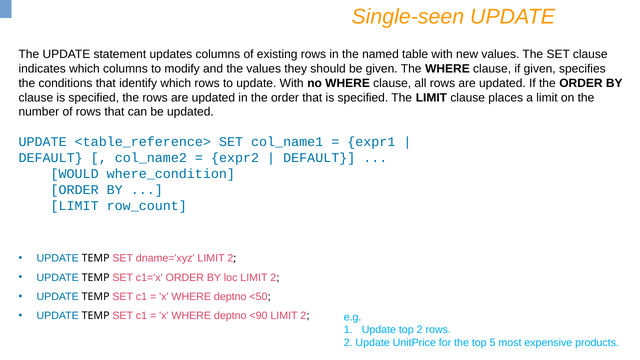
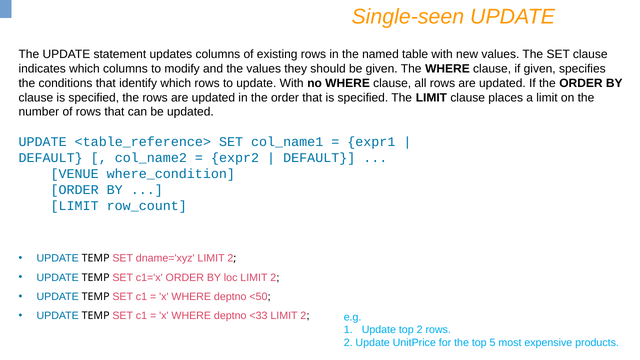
WOULD: WOULD -> VENUE (75, 174)
<90: <90 -> <33 (258, 316)
